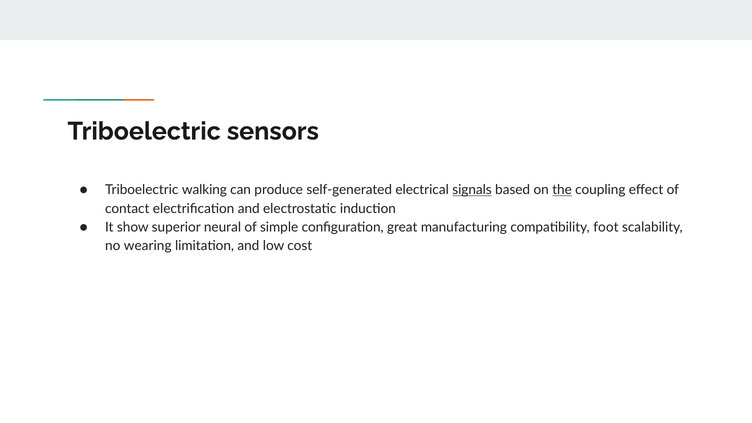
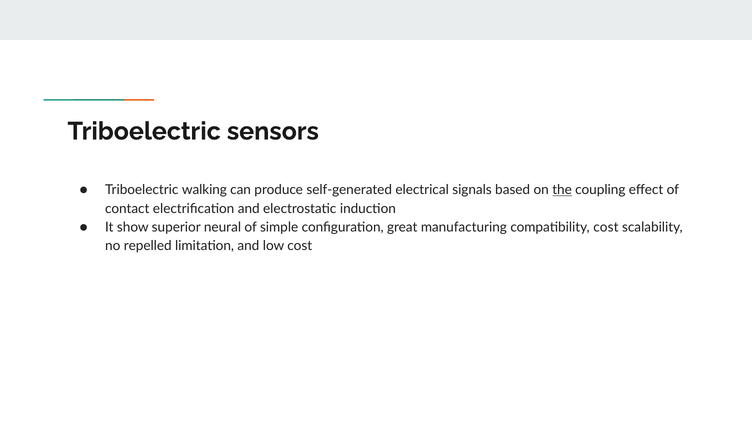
signals underline: present -> none (472, 190)
compatibility foot: foot -> cost (606, 227)
wearing: wearing -> repelled (148, 246)
